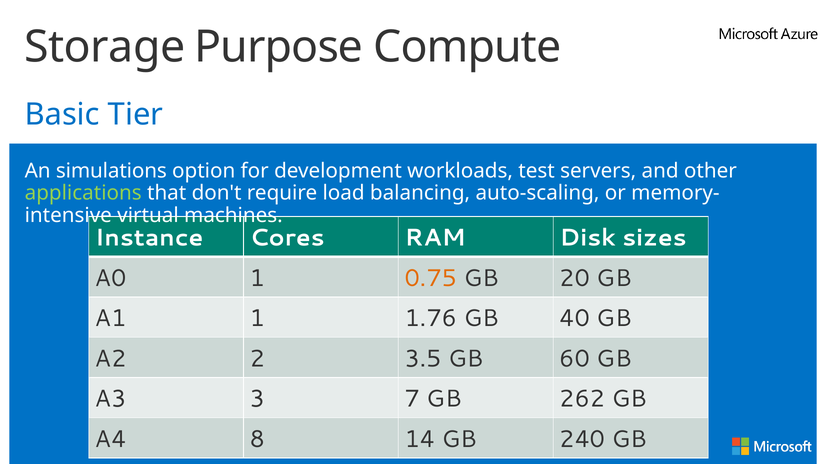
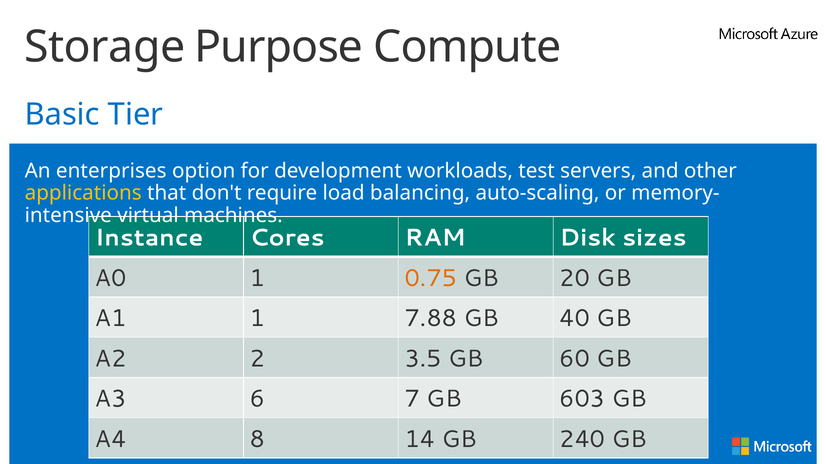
simulations: simulations -> enterprises (111, 171)
applications colour: light green -> yellow (83, 193)
1.76: 1.76 -> 7.88 (431, 319)
3: 3 -> 6 (257, 400)
262: 262 -> 603 (582, 400)
